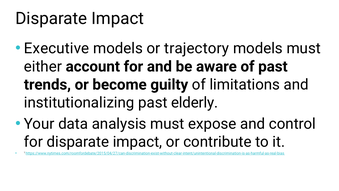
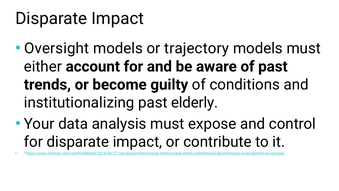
Executive: Executive -> Oversight (57, 48)
limitations: limitations -> conditions (245, 85)
